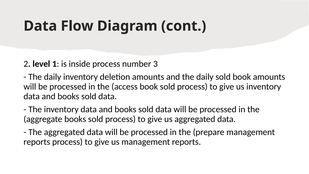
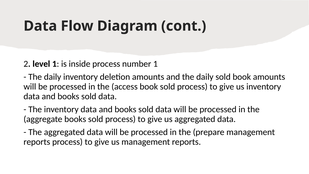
number 3: 3 -> 1 (155, 64)
